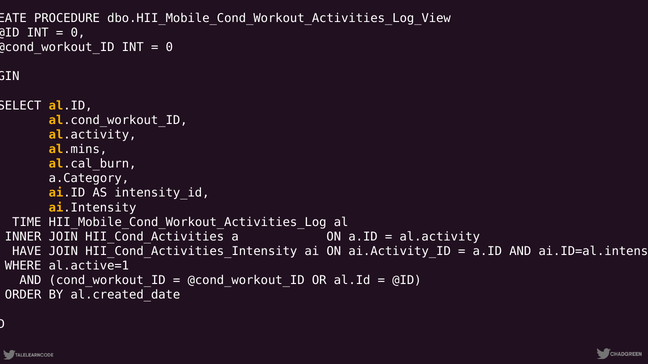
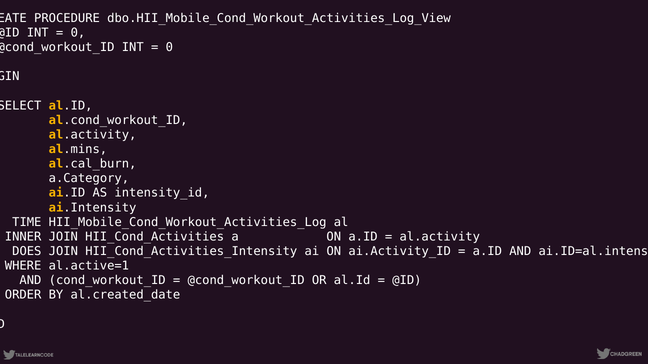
HAVE: HAVE -> DOES (27, 252)
